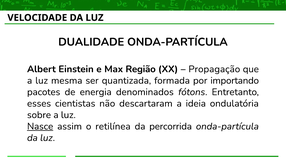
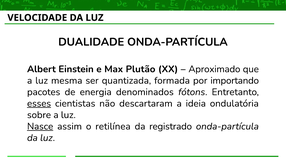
Região: Região -> Plutão (141, 69)
Propagação: Propagação -> Aproximado (214, 69)
esses underline: none -> present (39, 103)
percorrida: percorrida -> registrado (171, 126)
